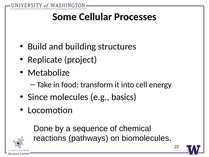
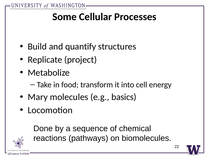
building: building -> quantify (81, 47)
Since: Since -> Mary (38, 97)
